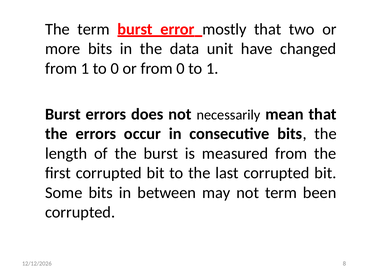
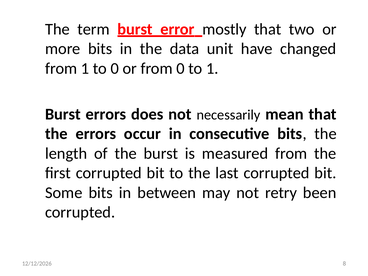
not term: term -> retry (281, 193)
